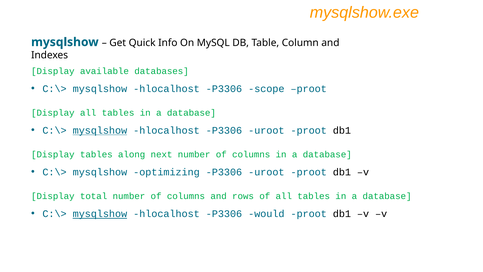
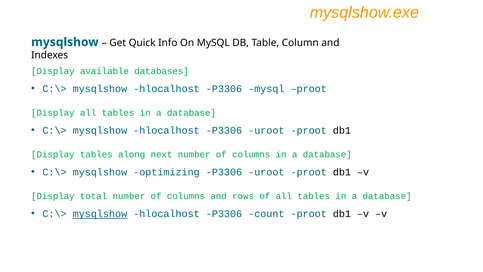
P3306 scope: scope -> mysql (266, 89)
mysqlshow underline: present -> none (100, 130)
would: would -> count (266, 214)
